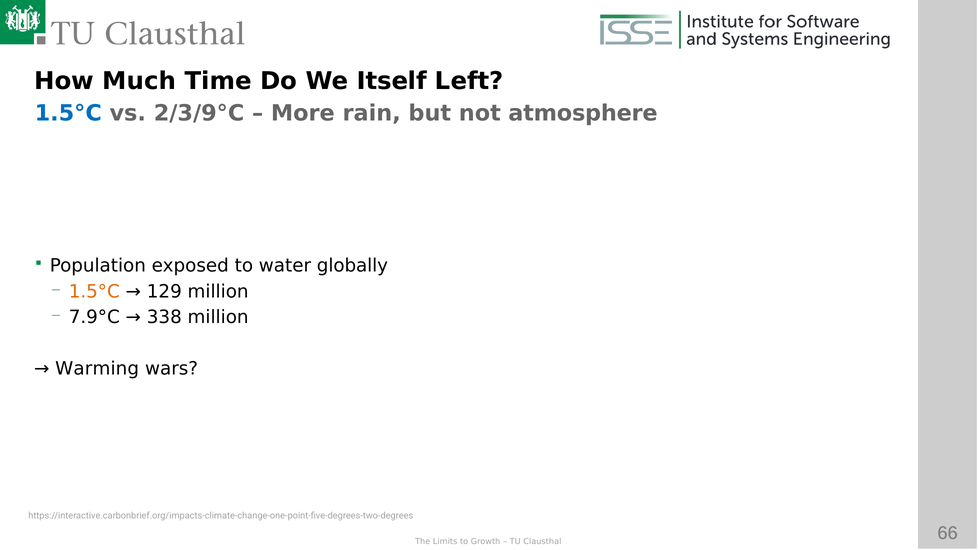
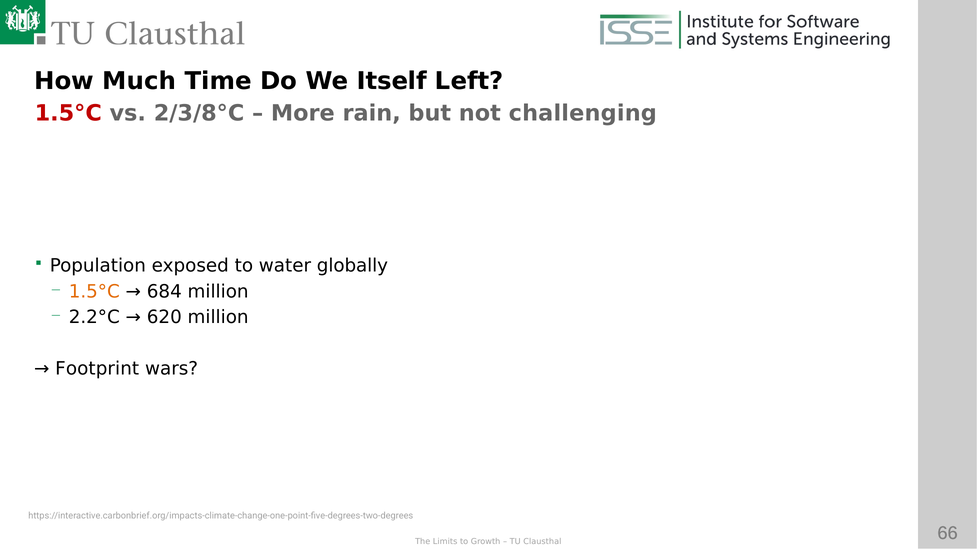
1.5°C colour: blue -> red (68, 113)
2/3/9°C: 2/3/9°C -> 2/3/8°C (199, 113)
atmosphere: atmosphere -> challenging (583, 113)
129: 129 -> 684 (164, 292)
7.9°C: 7.9°C -> 2.2°C (94, 317)
338: 338 -> 620 (164, 317)
Warming: Warming -> Footprint (97, 369)
